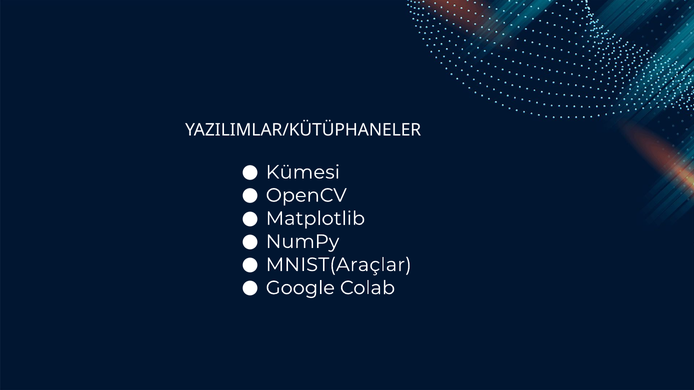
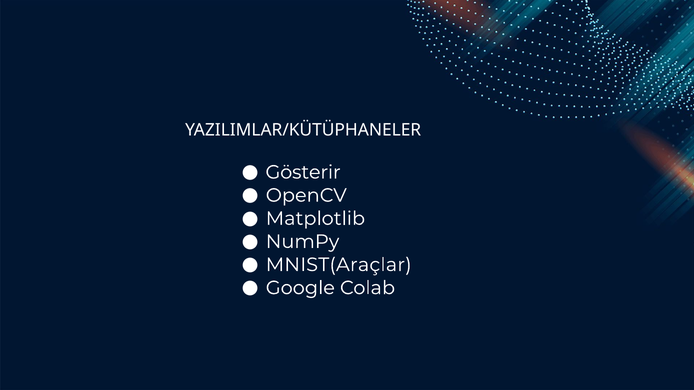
Kümesi: Kümesi -> Gösterir (303, 172)
